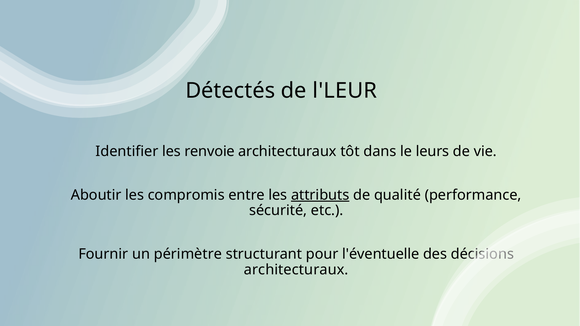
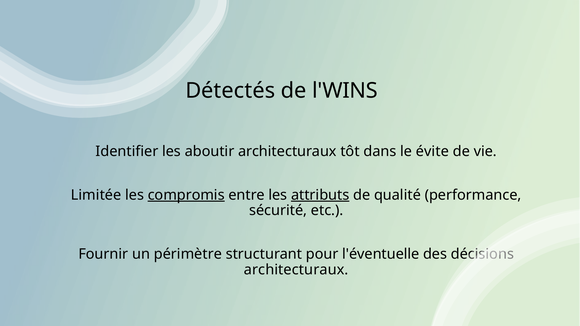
l'LEUR: l'LEUR -> l'WINS (345, 91)
renvoie: renvoie -> aboutir (210, 152)
leurs: leurs -> évite (432, 152)
Aboutir: Aboutir -> Limitée (96, 195)
compromis underline: none -> present (186, 195)
